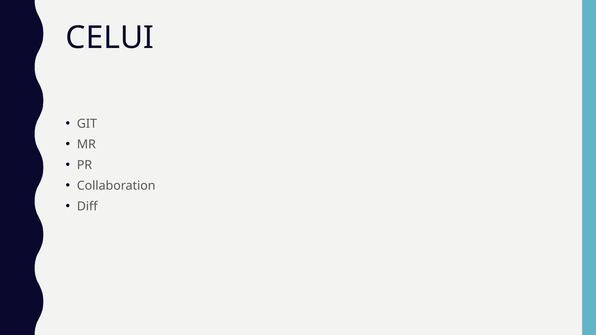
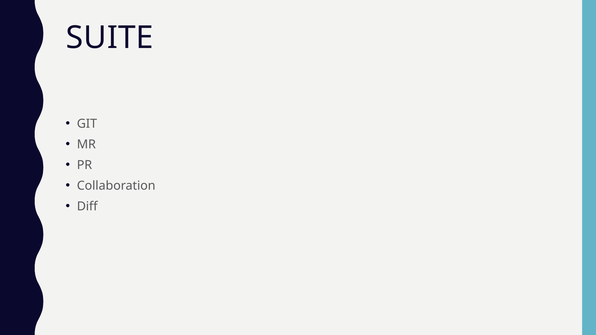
CELUI: CELUI -> SUITE (110, 38)
